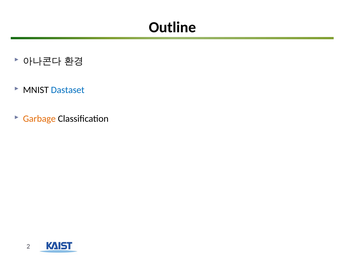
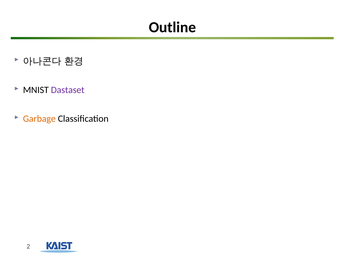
Dastaset colour: blue -> purple (68, 90)
